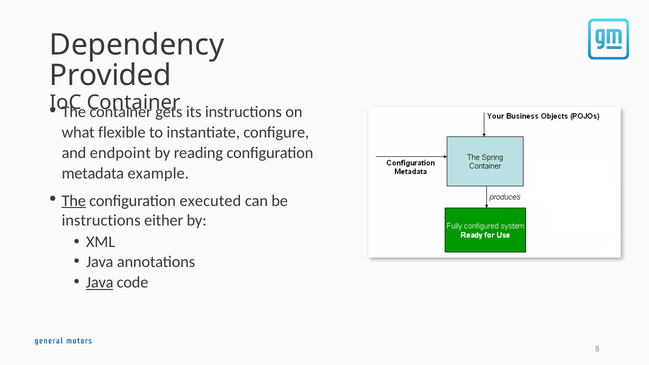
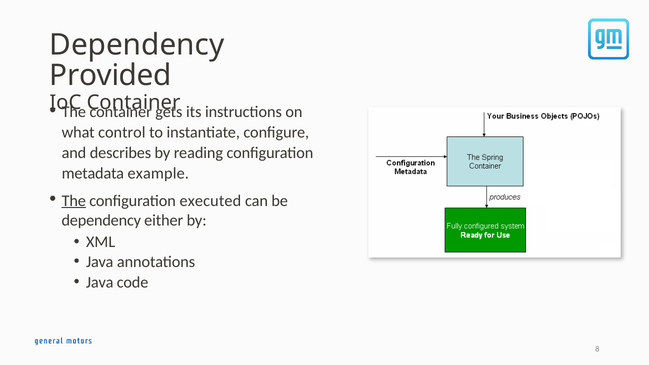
flexible: flexible -> control (122, 133)
endpoint: endpoint -> describes (120, 153)
instructions: instructions -> dependency (101, 220)
Java underline: present -> none (100, 283)
